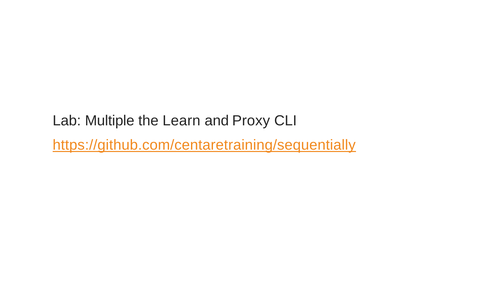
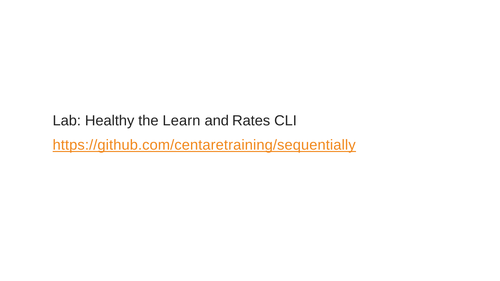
Multiple: Multiple -> Healthy (110, 121)
Proxy: Proxy -> Rates (251, 121)
